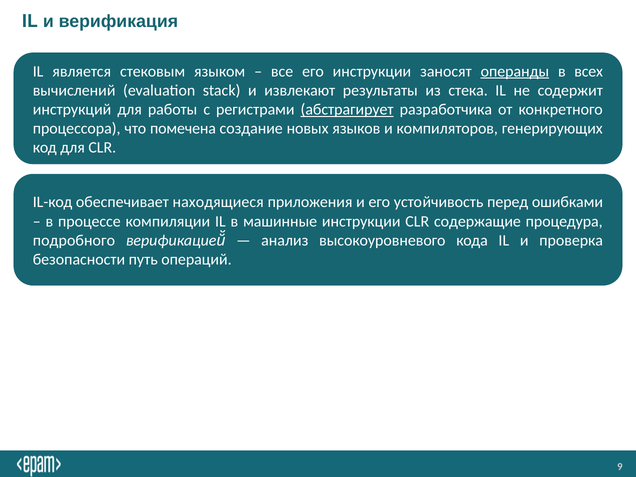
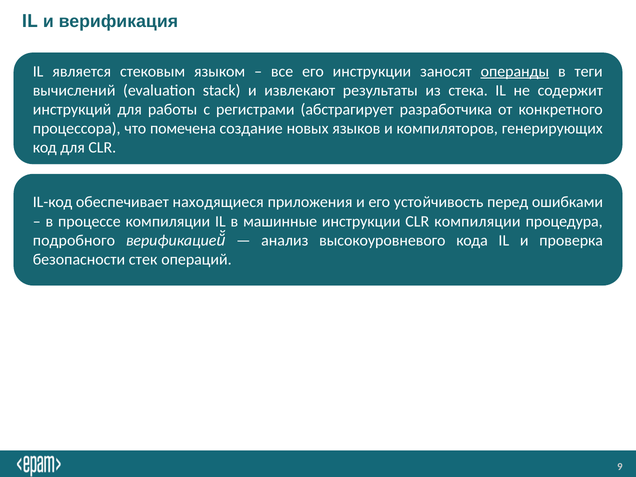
всех: всех -> теги (589, 71)
абстрагирует underline: present -> none (347, 109)
CLR содержащие: содержащие -> компиляции (477, 221)
путь: путь -> стек (143, 259)
